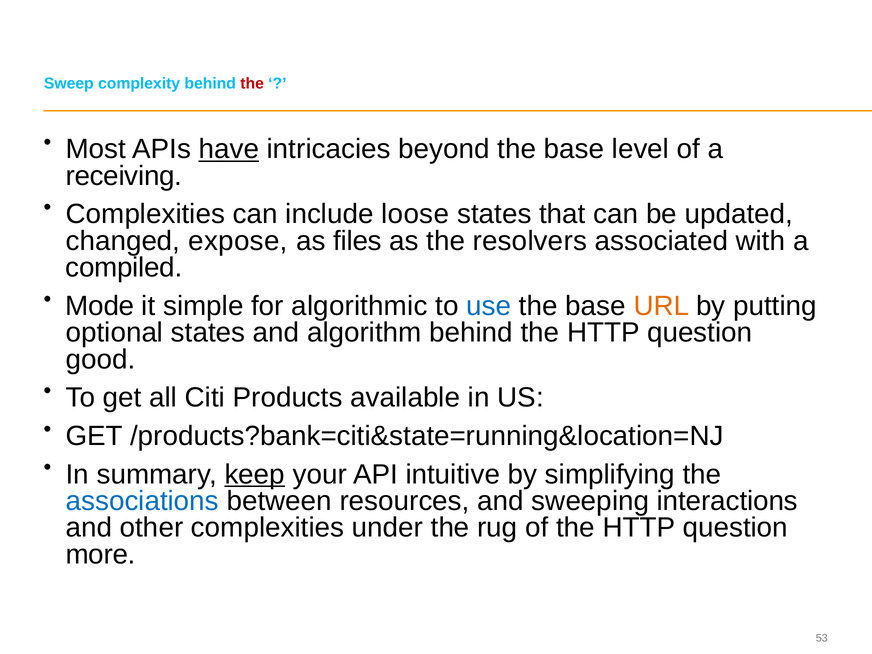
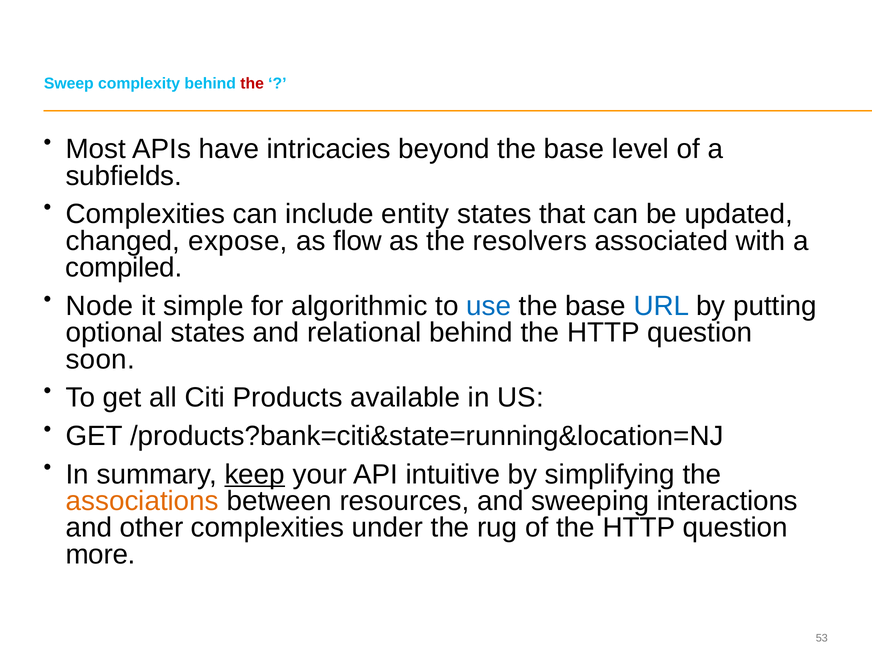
have underline: present -> none (229, 149)
receiving: receiving -> subfields (124, 176)
loose: loose -> entity (415, 214)
files: files -> flow (357, 241)
Mode: Mode -> Node (100, 306)
URL colour: orange -> blue (661, 306)
algorithm: algorithm -> relational (364, 333)
good: good -> soon (100, 359)
associations colour: blue -> orange (142, 501)
